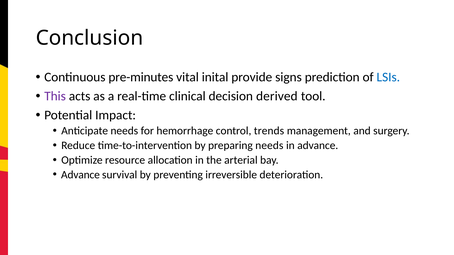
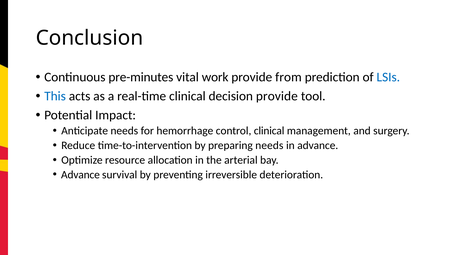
inital: inital -> work (215, 77)
signs: signs -> from (288, 77)
This colour: purple -> blue (55, 96)
decision derived: derived -> provide (277, 96)
control trends: trends -> clinical (269, 131)
